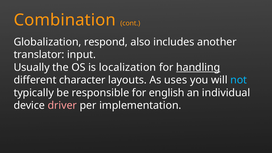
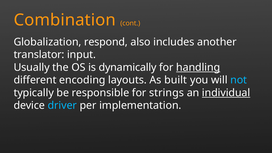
localization: localization -> dynamically (128, 67)
character: character -> encoding (82, 80)
uses: uses -> built (176, 80)
english: english -> strings (167, 93)
individual underline: none -> present (226, 93)
driver colour: pink -> light blue (62, 105)
